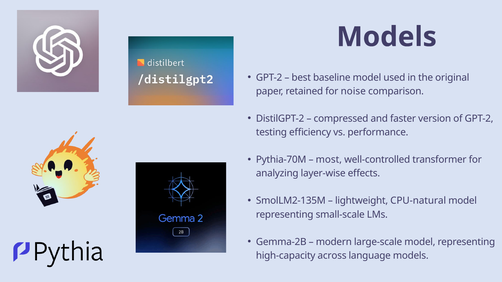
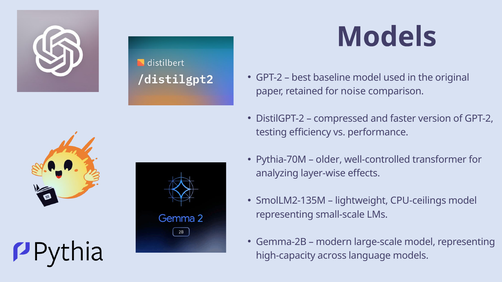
most: most -> older (329, 160)
CPU-natural: CPU-natural -> CPU-ceilings (418, 201)
